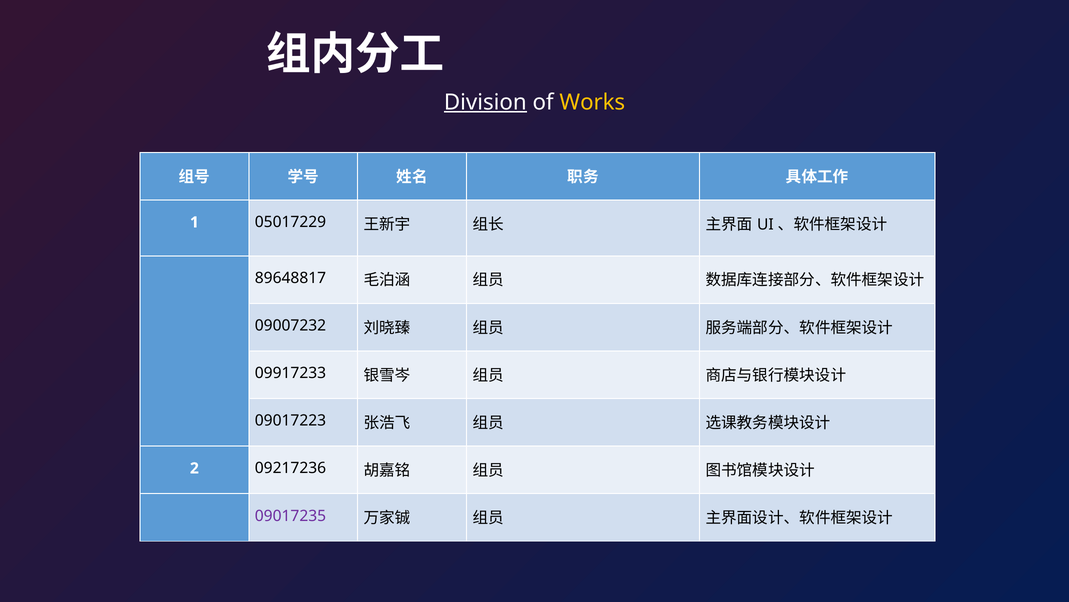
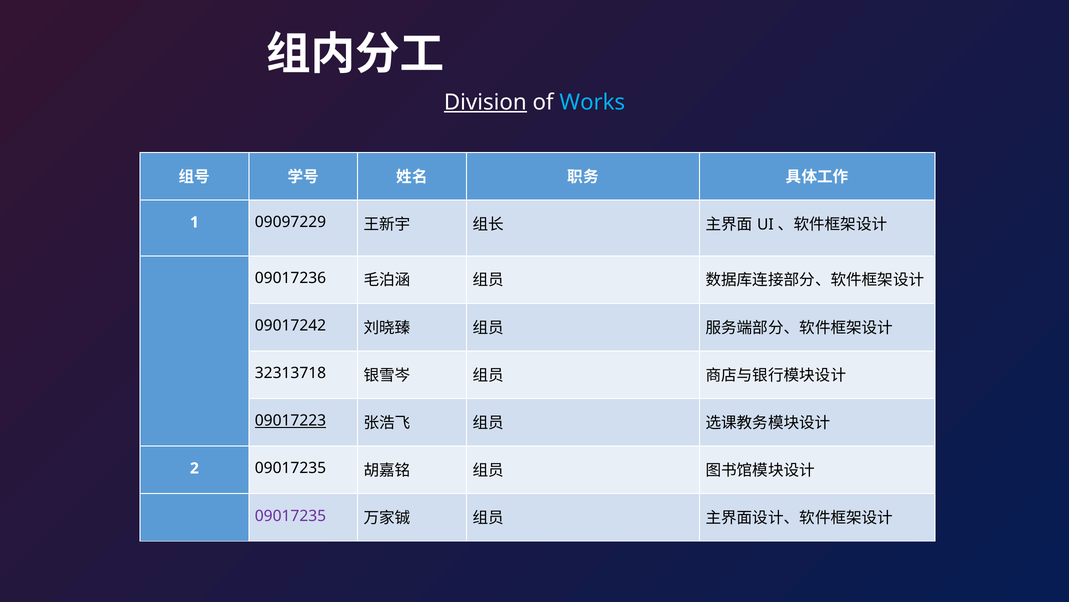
Works colour: yellow -> light blue (592, 102)
05017229: 05017229 -> 09097229 (290, 222)
89648817: 89648817 -> 09017236 (290, 278)
09007232: 09007232 -> 09017242 (290, 325)
09917233: 09917233 -> 32313718 (290, 373)
09017223 underline: none -> present (290, 420)
2 09217236: 09217236 -> 09017235 (290, 468)
